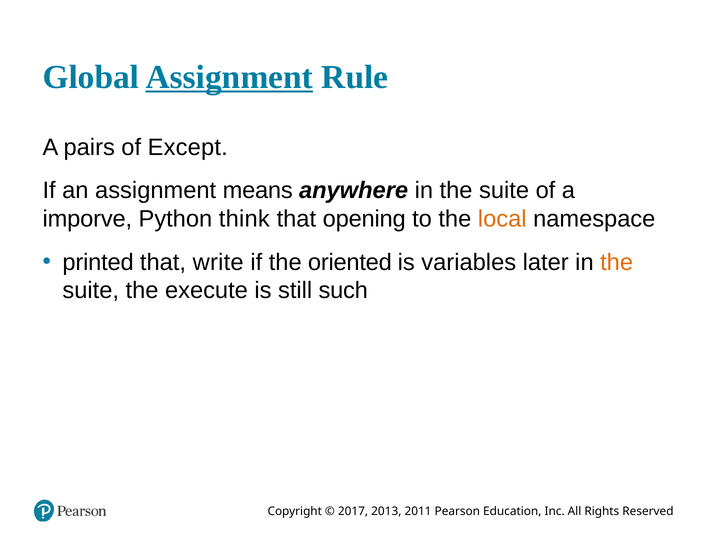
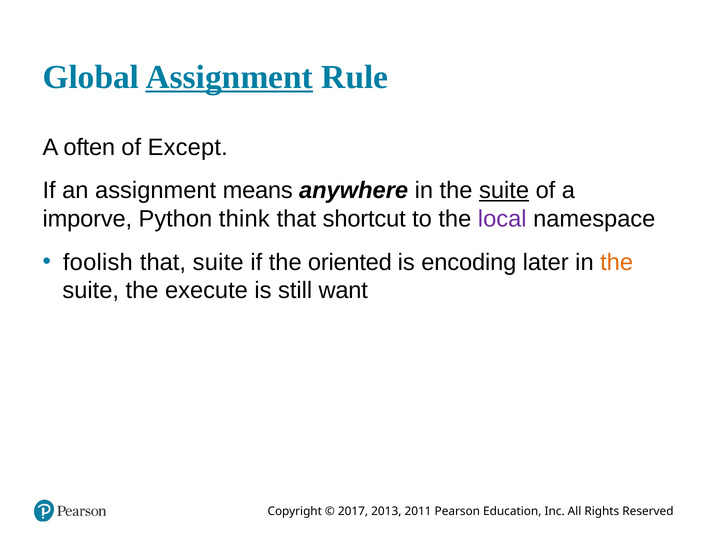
pairs: pairs -> often (89, 147)
suite underline: none -> present (504, 190)
opening: opening -> shortcut (364, 219)
local colour: orange -> purple (502, 219)
printed: printed -> foolish (98, 262)
that write: write -> suite (218, 262)
variables: variables -> encoding (469, 262)
such: such -> want (343, 290)
